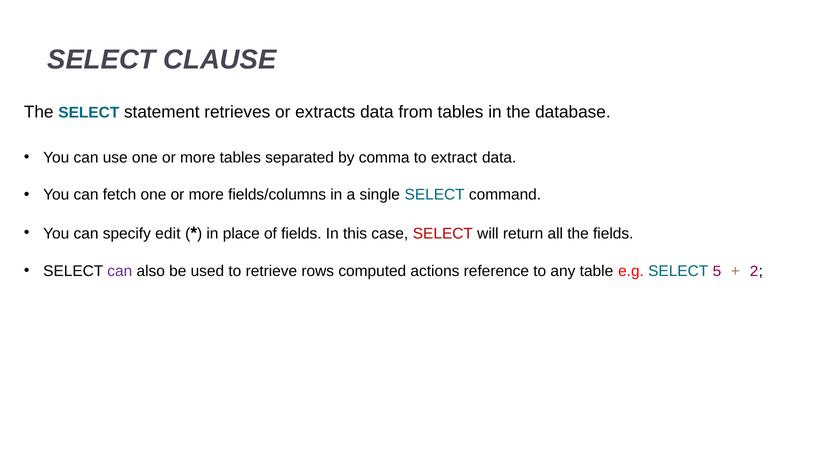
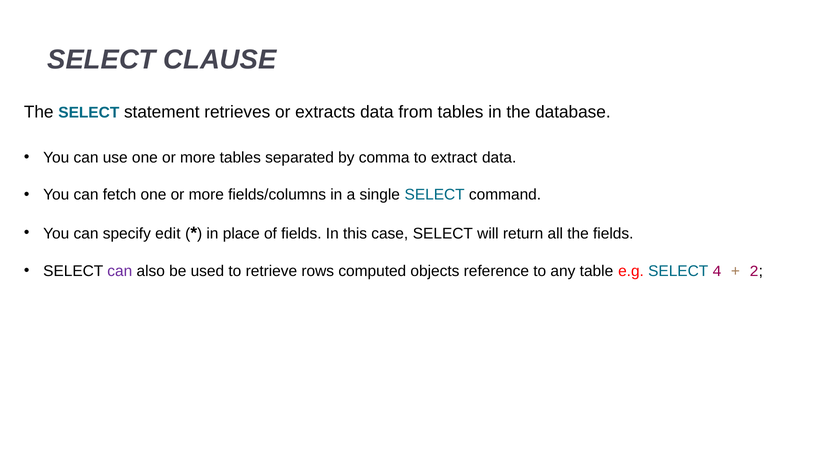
SELECT colour: red -> black (443, 234)
actions: actions -> objects (435, 271)
5: 5 -> 4 (717, 271)
